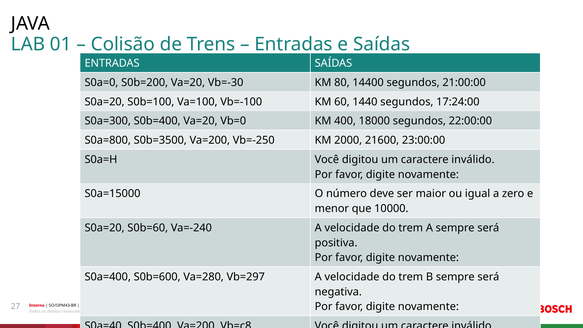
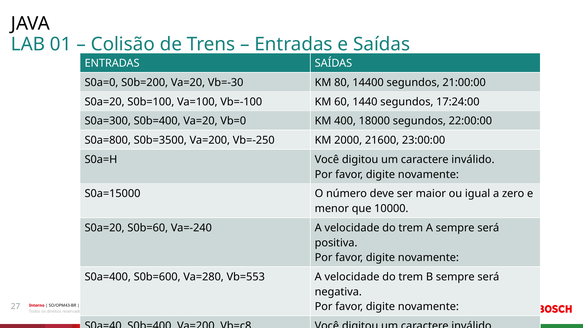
Vb=297: Vb=297 -> Vb=553 (246, 277)
